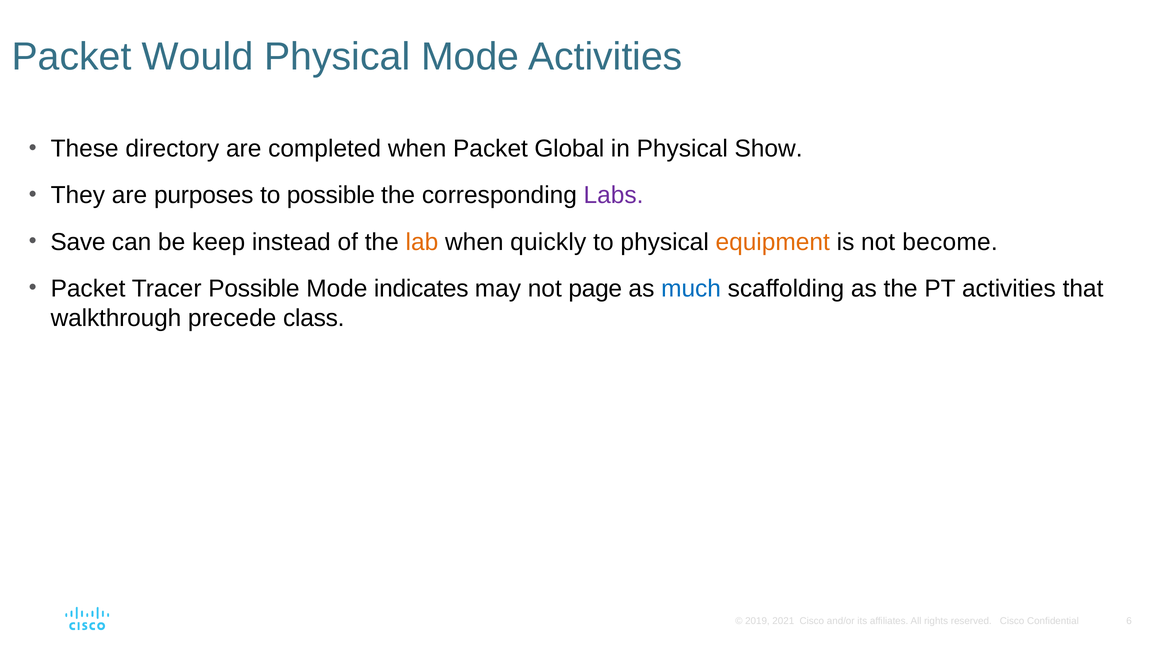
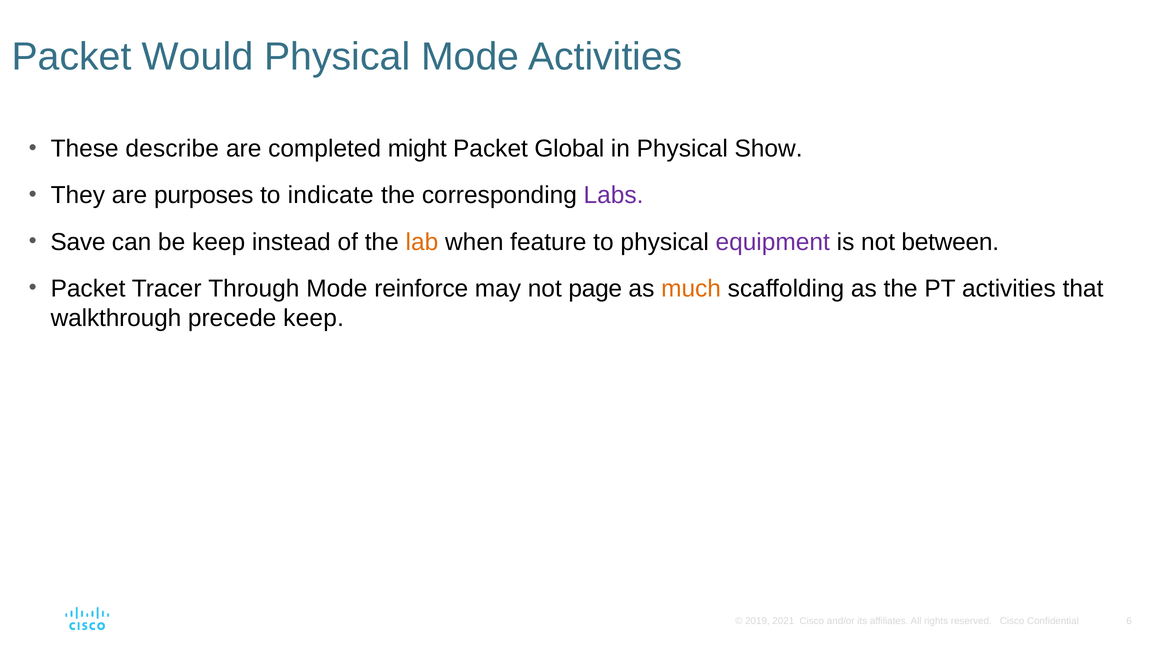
directory: directory -> describe (172, 149)
completed when: when -> might (417, 149)
to possible: possible -> indicate (331, 195)
quickly: quickly -> feature (548, 242)
equipment colour: orange -> purple (773, 242)
become: become -> between (950, 242)
Tracer Possible: Possible -> Through (254, 288)
indicates: indicates -> reinforce (421, 288)
much colour: blue -> orange (691, 288)
precede class: class -> keep (314, 318)
